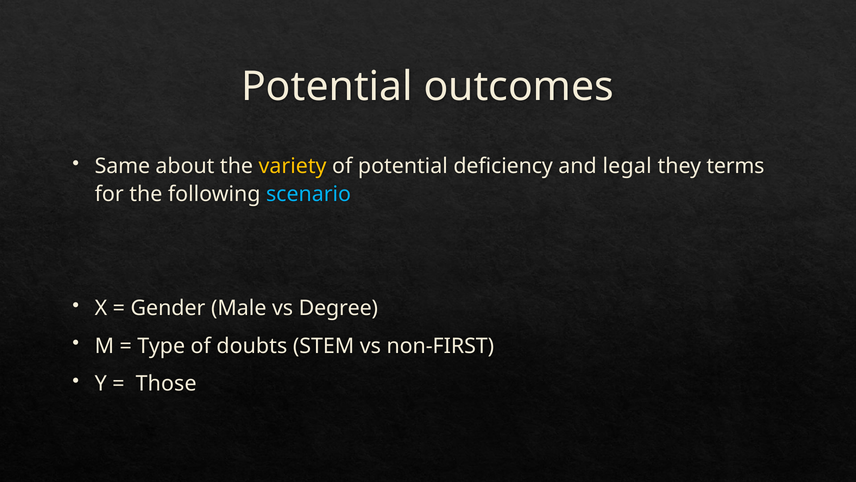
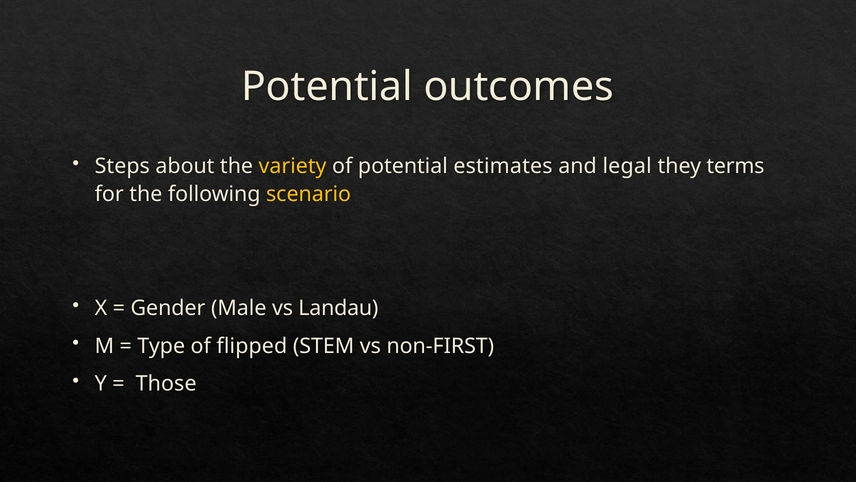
Same: Same -> Steps (122, 166)
deficiency: deficiency -> estimates (503, 166)
scenario colour: light blue -> yellow (309, 194)
Degree: Degree -> Landau (338, 308)
doubts: doubts -> flipped (252, 346)
